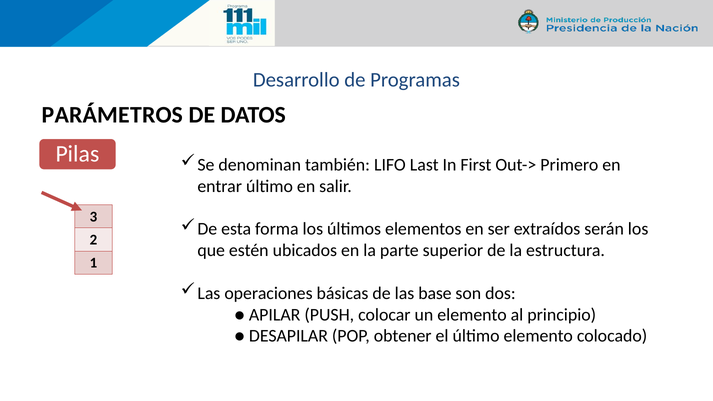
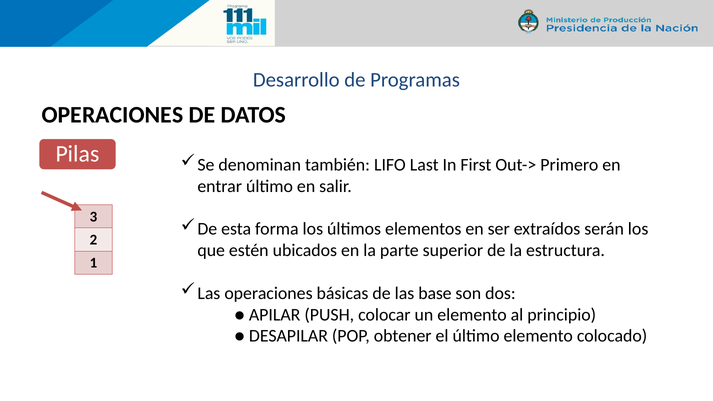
PARÁMETROS: PARÁMETROS -> OPERACIONES (112, 115)
